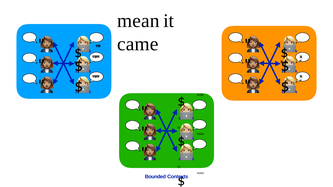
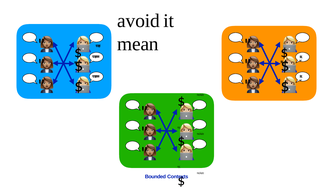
mean: mean -> avoid (139, 21)
came: came -> mean (138, 44)
